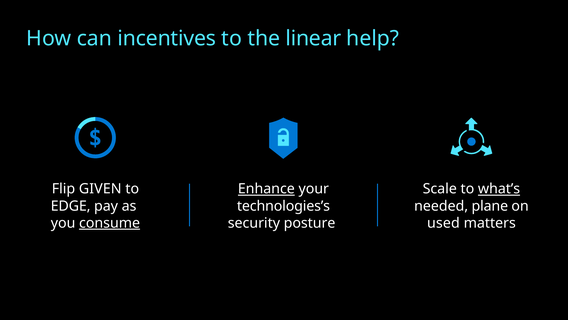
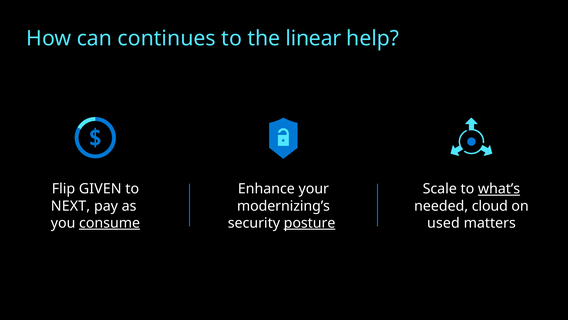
incentives: incentives -> continues (167, 38)
Enhance underline: present -> none (266, 189)
EDGE: EDGE -> NEXT (70, 206)
technologies’s: technologies’s -> modernizing’s (283, 206)
plane: plane -> cloud (490, 206)
posture underline: none -> present (310, 223)
